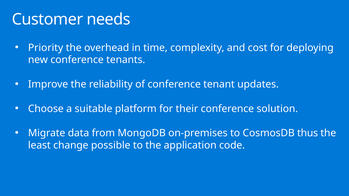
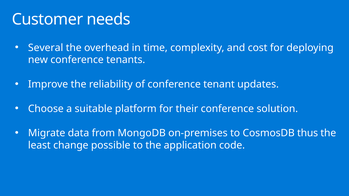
Priority: Priority -> Several (46, 48)
